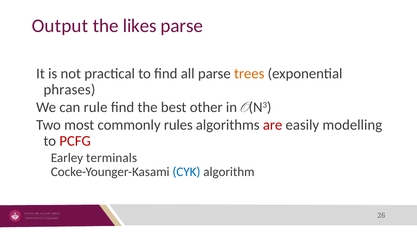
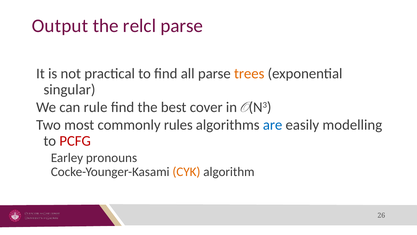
likes: likes -> relcl (140, 26)
phrases: phrases -> singular (69, 89)
other: other -> cover (206, 107)
are colour: red -> blue (273, 125)
terminals: terminals -> pronouns (112, 157)
CYK colour: blue -> orange (186, 172)
